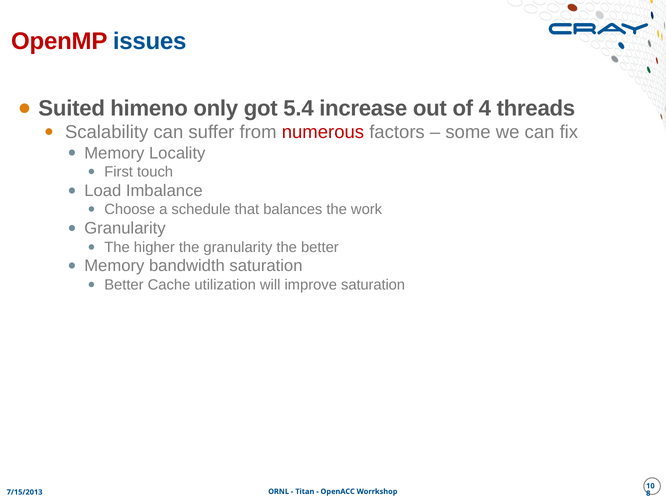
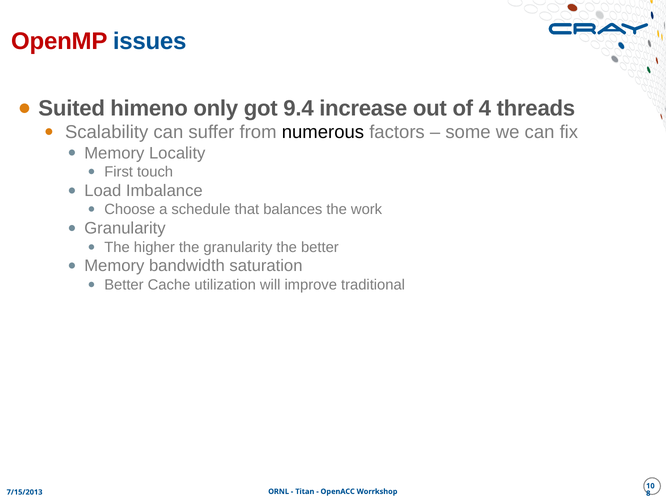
5.4: 5.4 -> 9.4 (299, 108)
numerous colour: red -> black (323, 132)
improve saturation: saturation -> traditional (373, 285)
